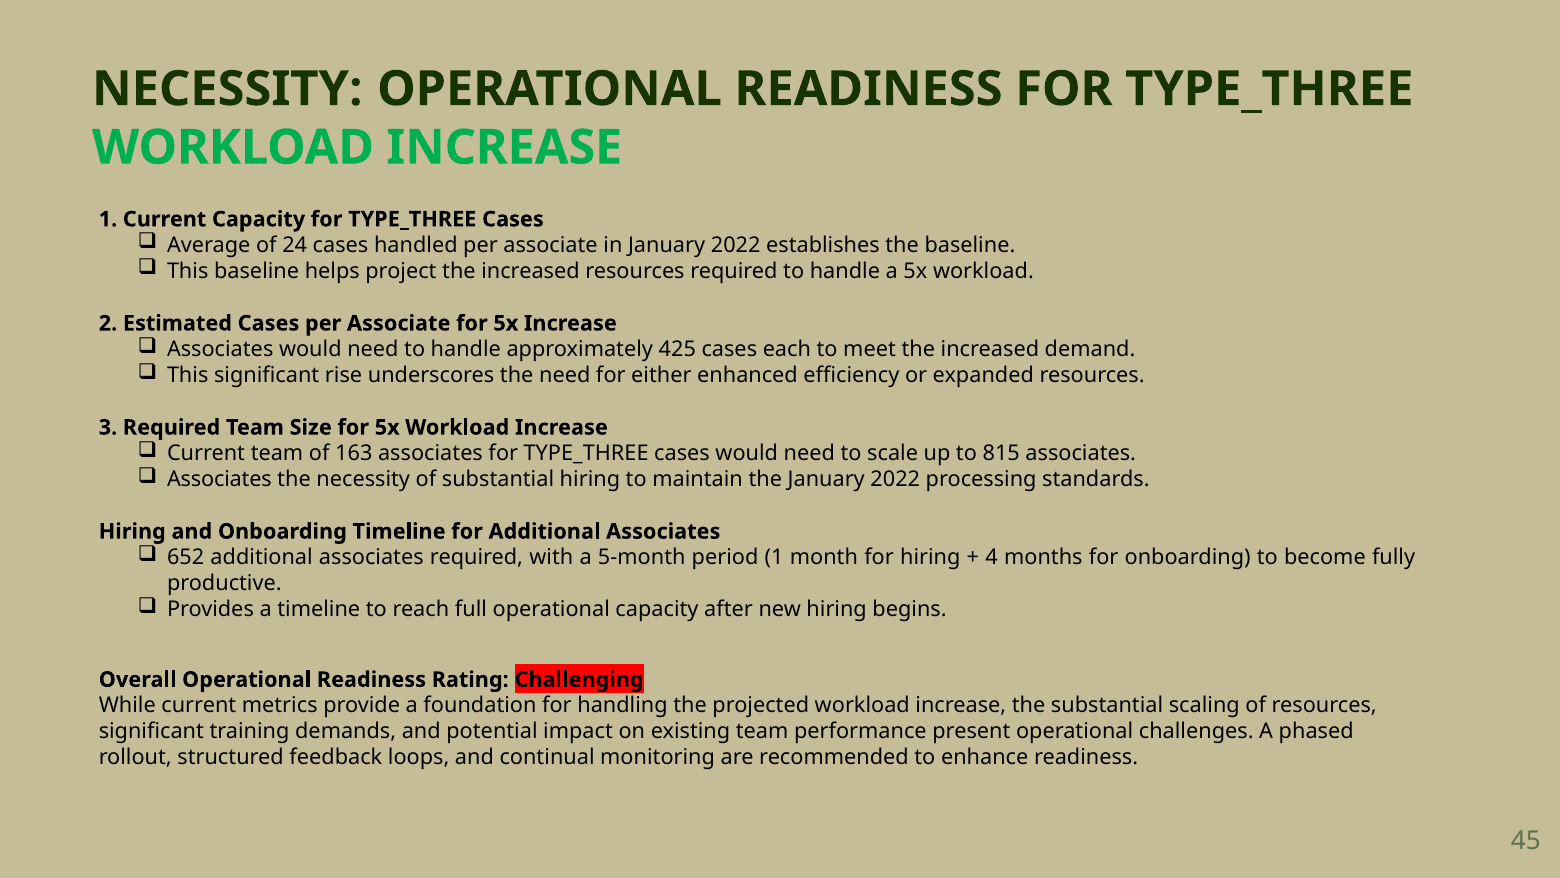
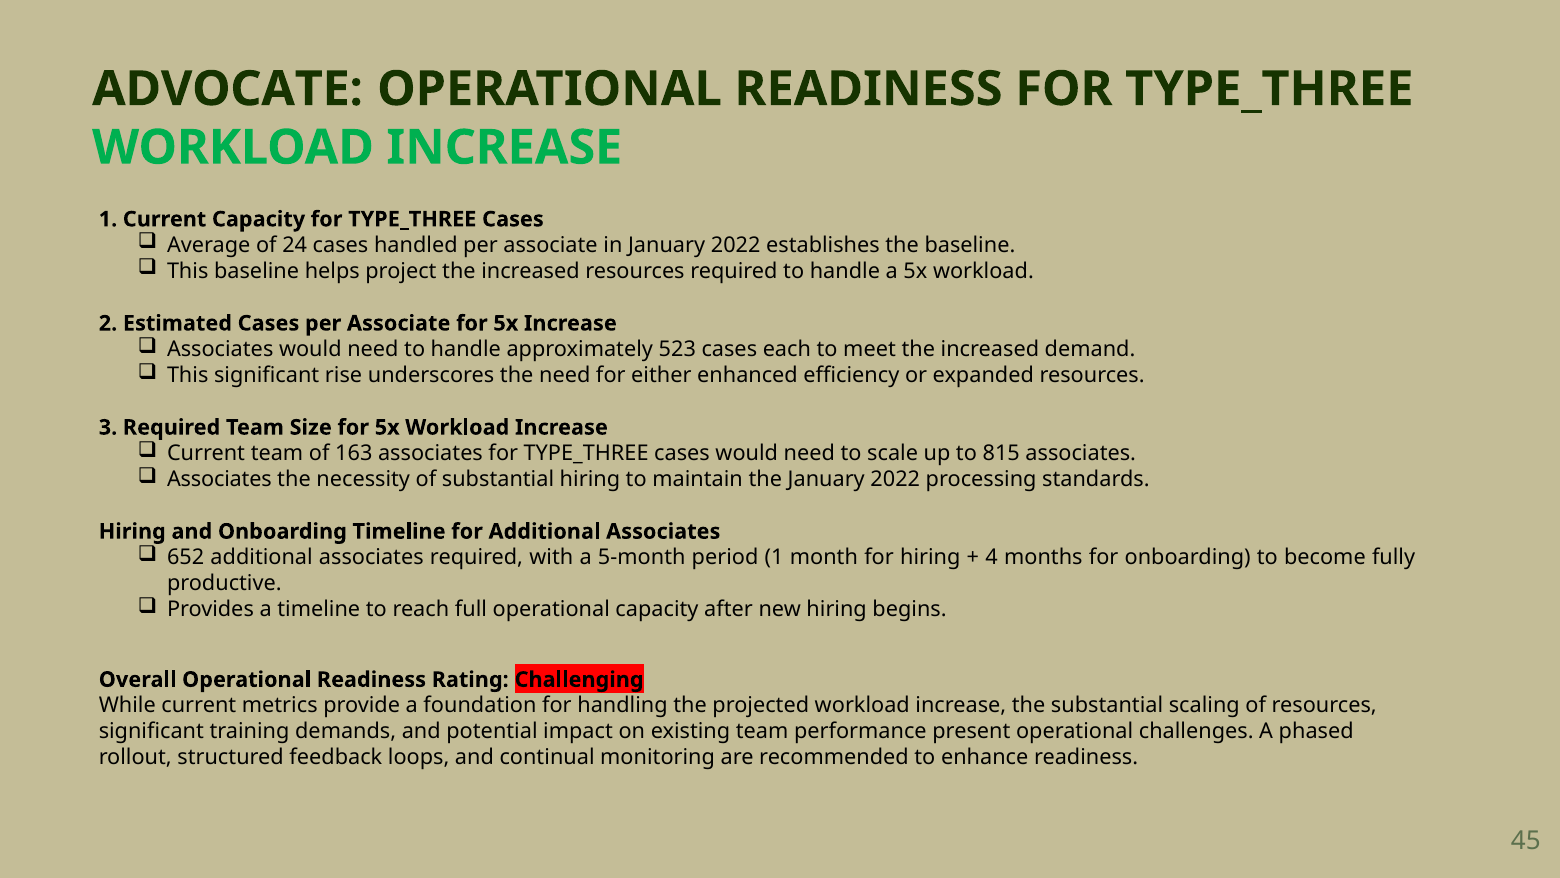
NECESSITY: NECESSITY -> ADVOCATE (228, 89)
425: 425 -> 523 (677, 349)
